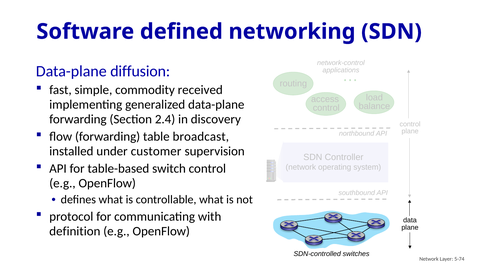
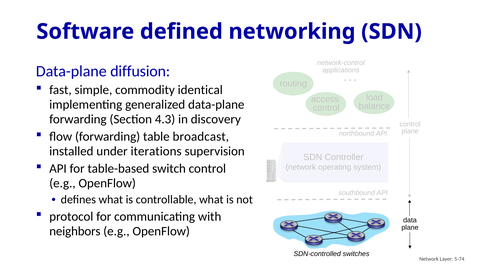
received: received -> identical (200, 90)
2.4: 2.4 -> 4.3 (165, 119)
customer: customer -> iterations (156, 151)
definition: definition -> neighbors (75, 231)
